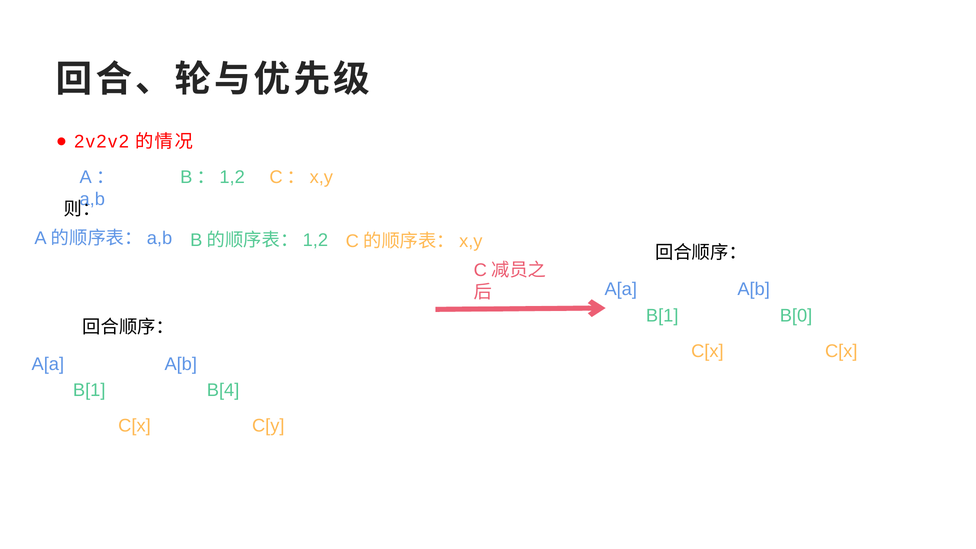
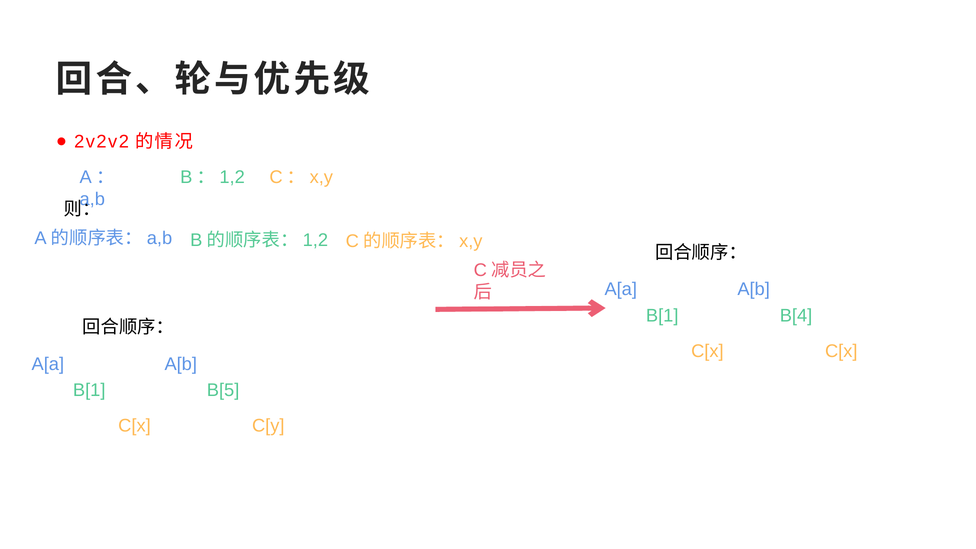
B[0: B[0 -> B[4 (796, 316)
B[4: B[4 -> B[5 (223, 390)
